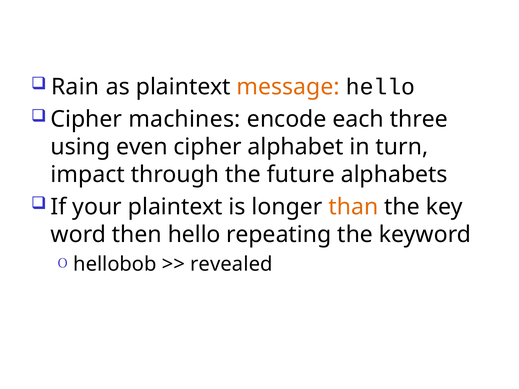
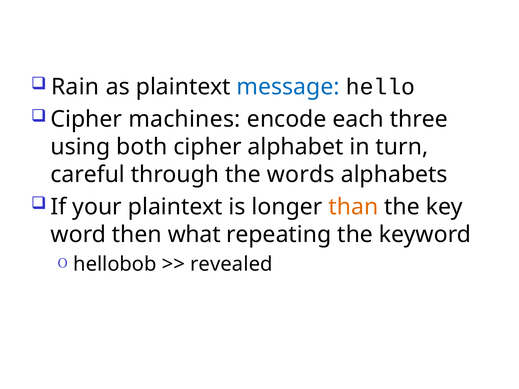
message colour: orange -> blue (288, 87)
even: even -> both (142, 147)
impact: impact -> careful (88, 175)
future: future -> words (301, 175)
then hello: hello -> what (194, 235)
